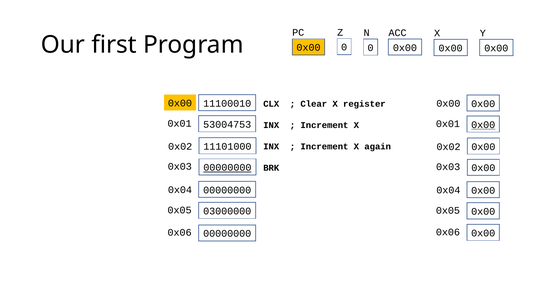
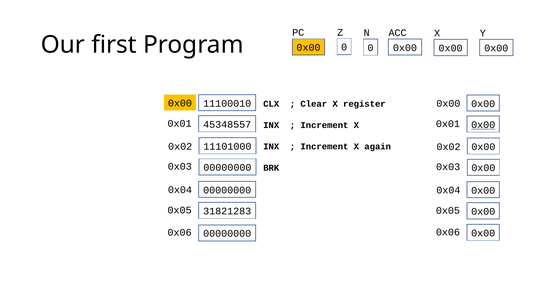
53004753: 53004753 -> 45348557 (227, 125)
00000000 underline: present -> none (227, 168)
03000000: 03000000 -> 31821283 (227, 211)
